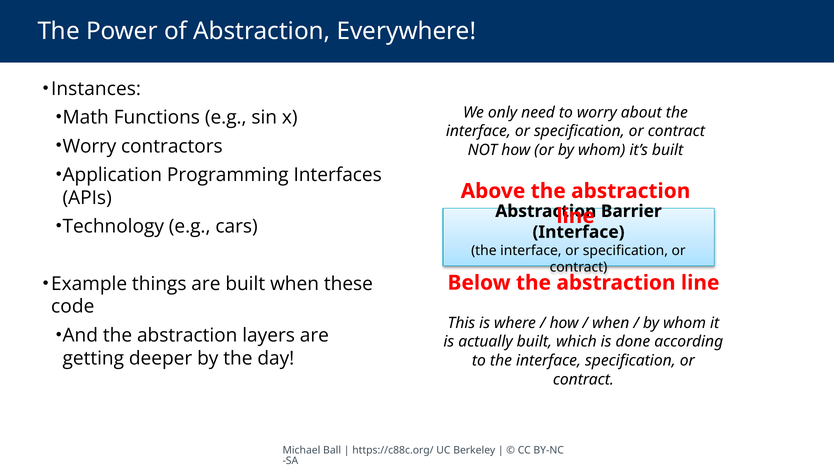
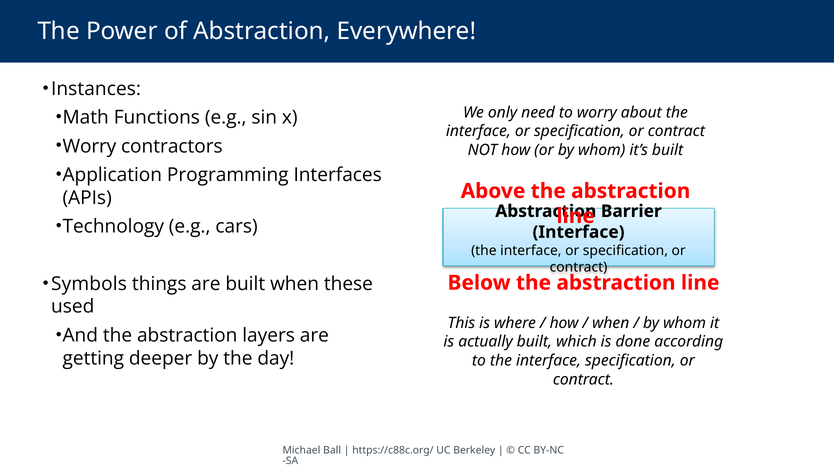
Example: Example -> Symbols (89, 284)
code: code -> used (73, 307)
